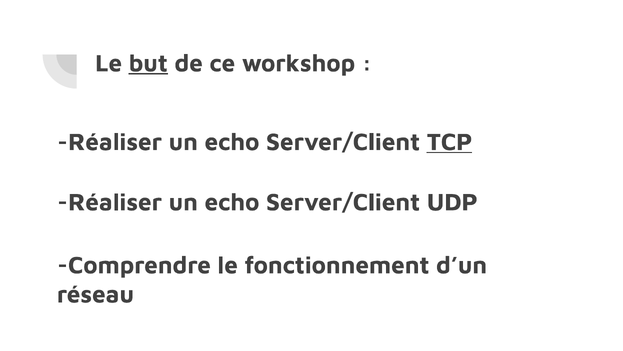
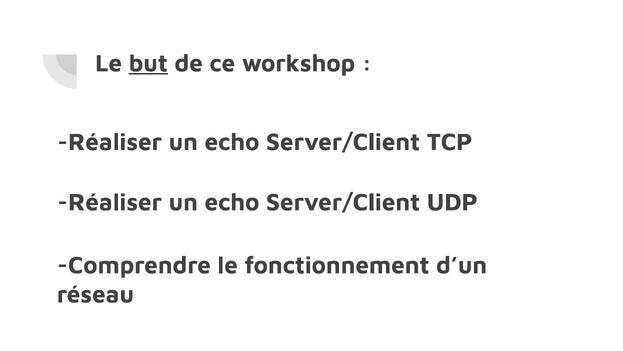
TCP underline: present -> none (449, 142)
